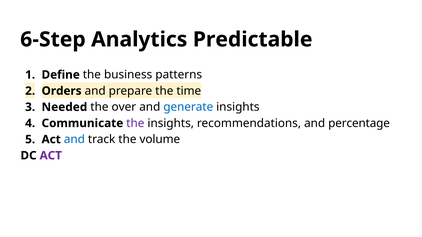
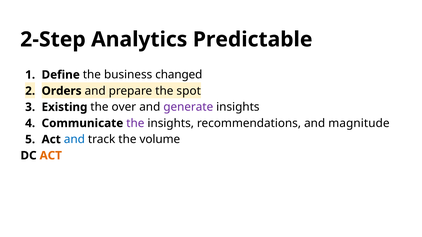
6-Step: 6-Step -> 2-Step (53, 40)
patterns: patterns -> changed (179, 75)
time: time -> spot (189, 91)
Needed: Needed -> Existing (64, 107)
generate colour: blue -> purple (188, 107)
percentage: percentage -> magnitude (359, 123)
ACT colour: purple -> orange (51, 156)
